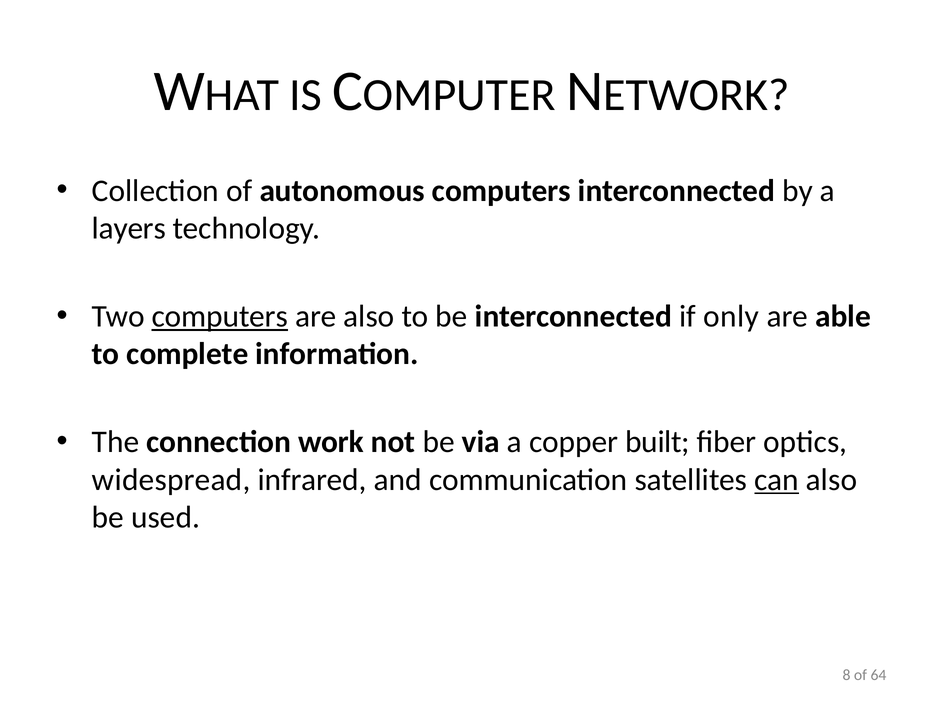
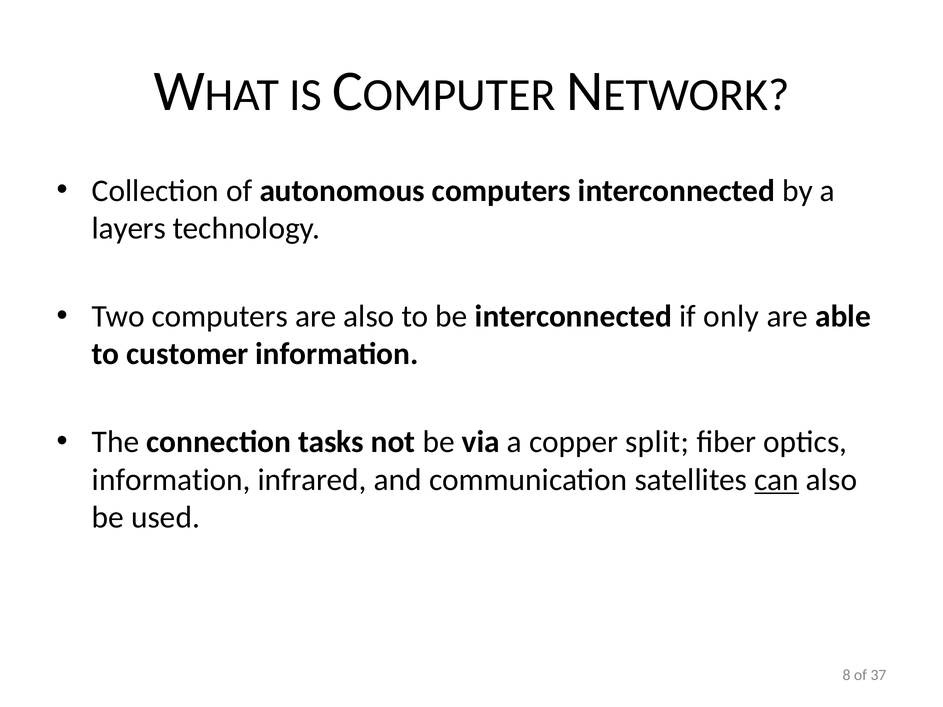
computers underline: present -> none (220, 317)
complete: complete -> customer (187, 354)
work: work -> tasks (331, 442)
built: built -> split (657, 442)
widespread: widespread -> information (171, 480)
64: 64 -> 37 (878, 675)
